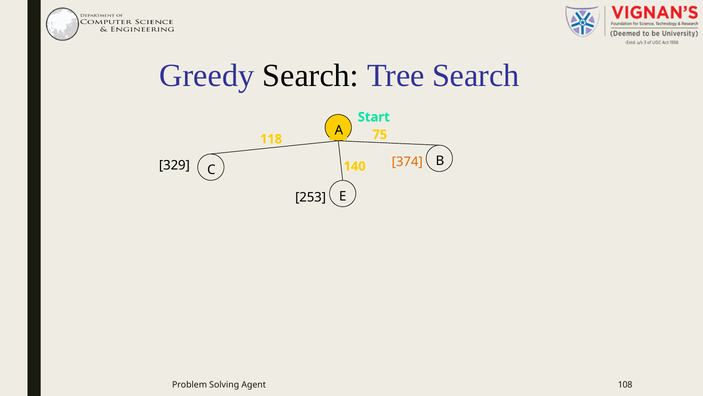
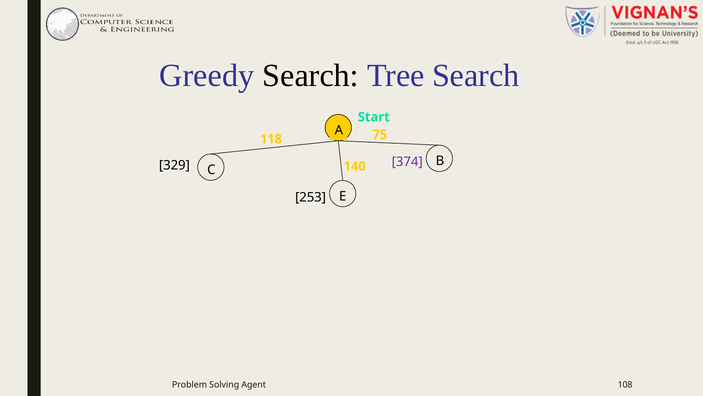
374 colour: orange -> purple (407, 162)
